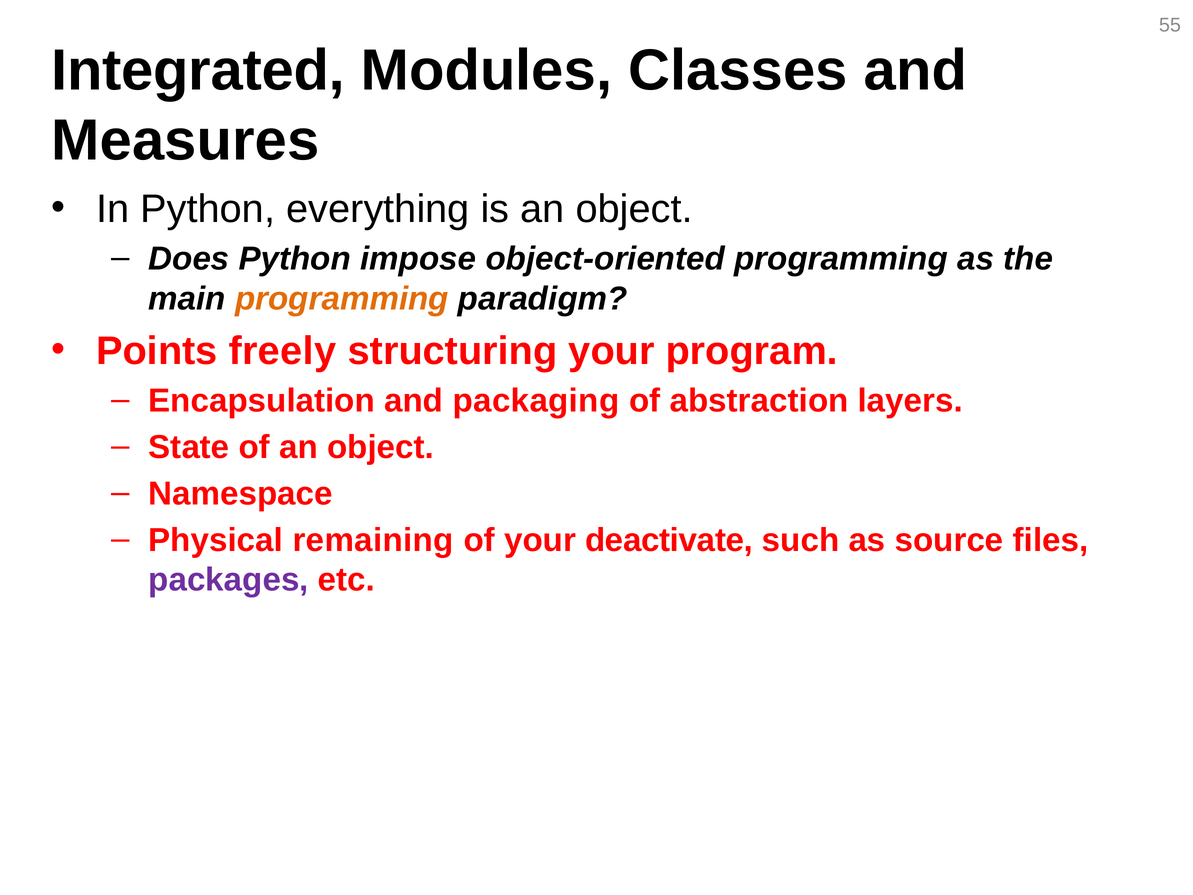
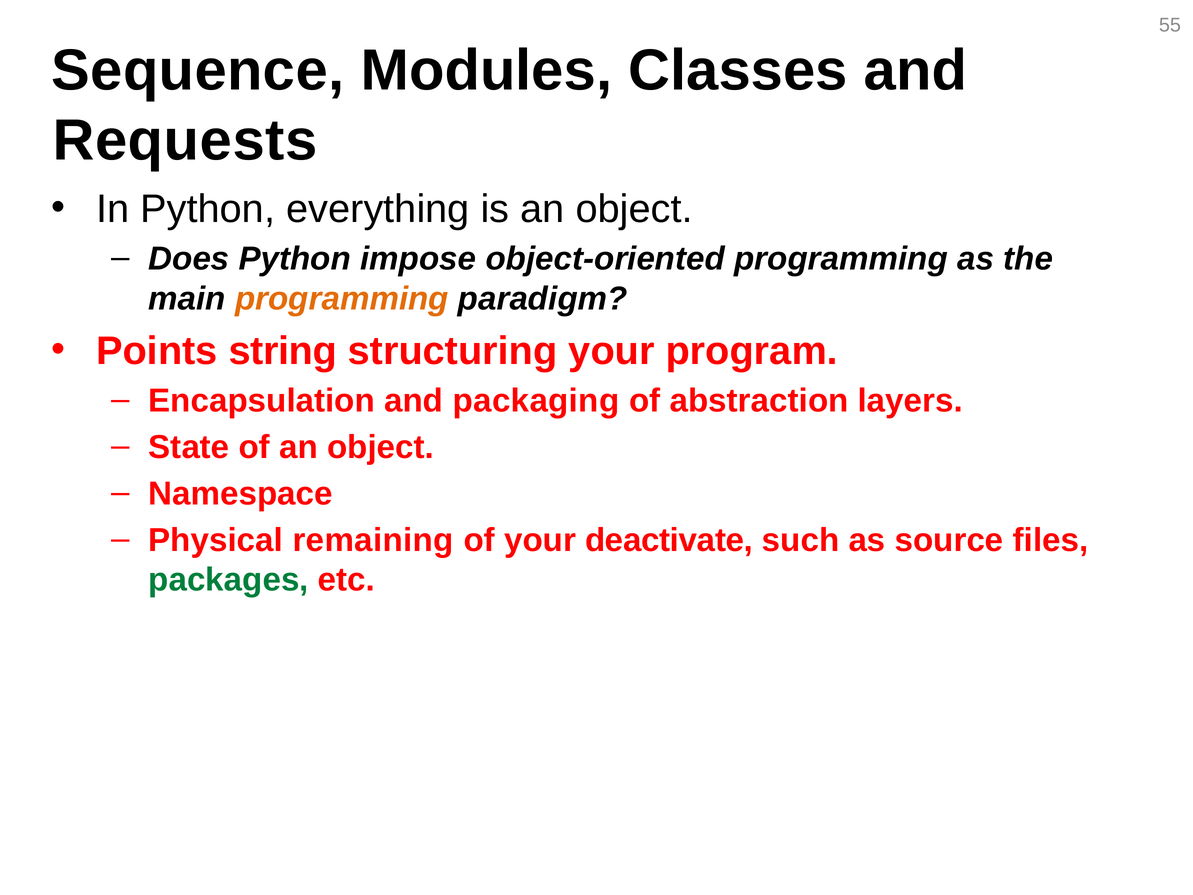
Integrated: Integrated -> Sequence (198, 71)
Measures: Measures -> Requests (185, 140)
freely: freely -> string (283, 351)
packages colour: purple -> green (229, 580)
